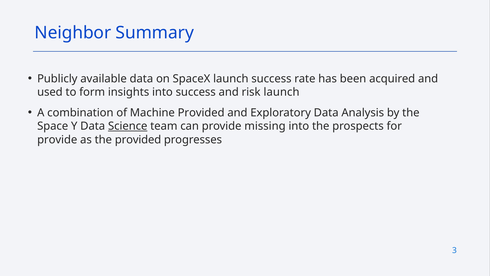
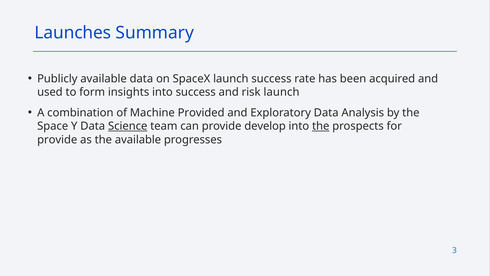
Neighbor: Neighbor -> Launches (73, 33)
missing: missing -> develop (265, 126)
the underline: none -> present (321, 126)
the provided: provided -> available (138, 140)
